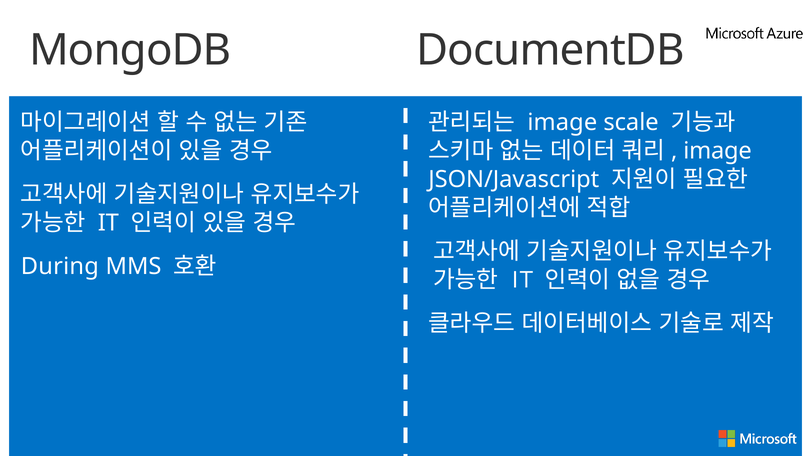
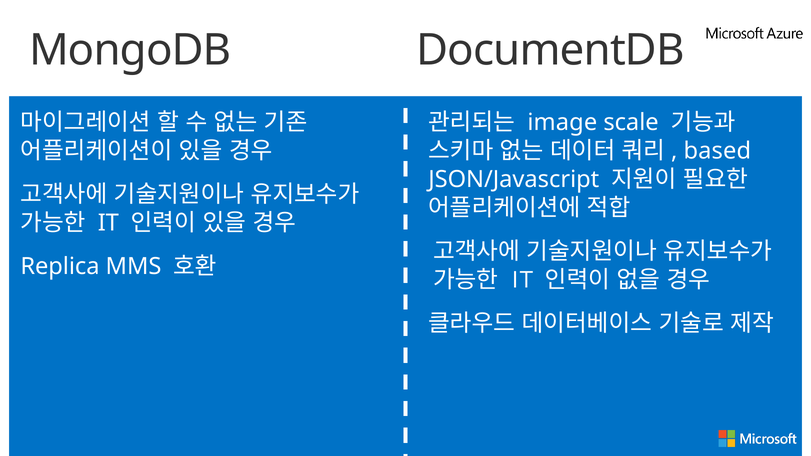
image: image -> based (717, 151)
During: During -> Replica (60, 267)
